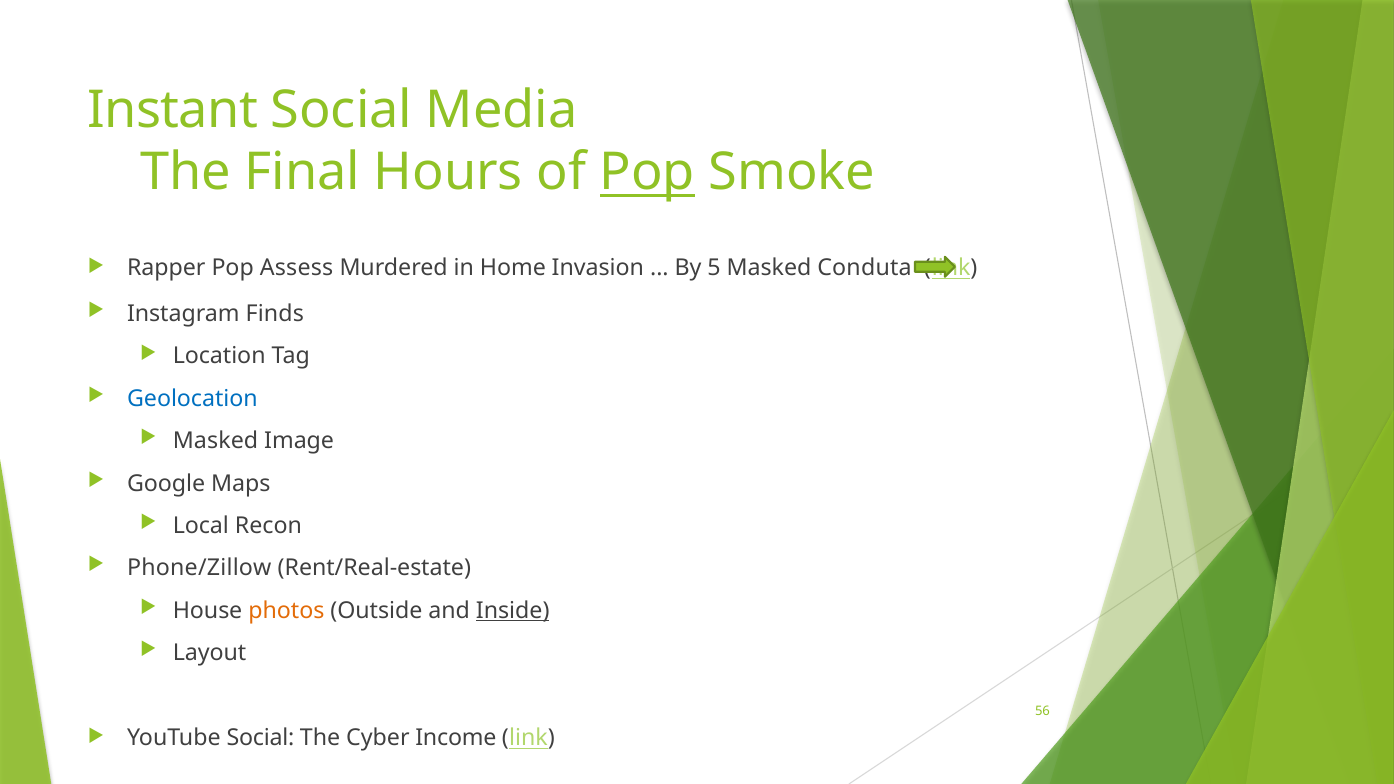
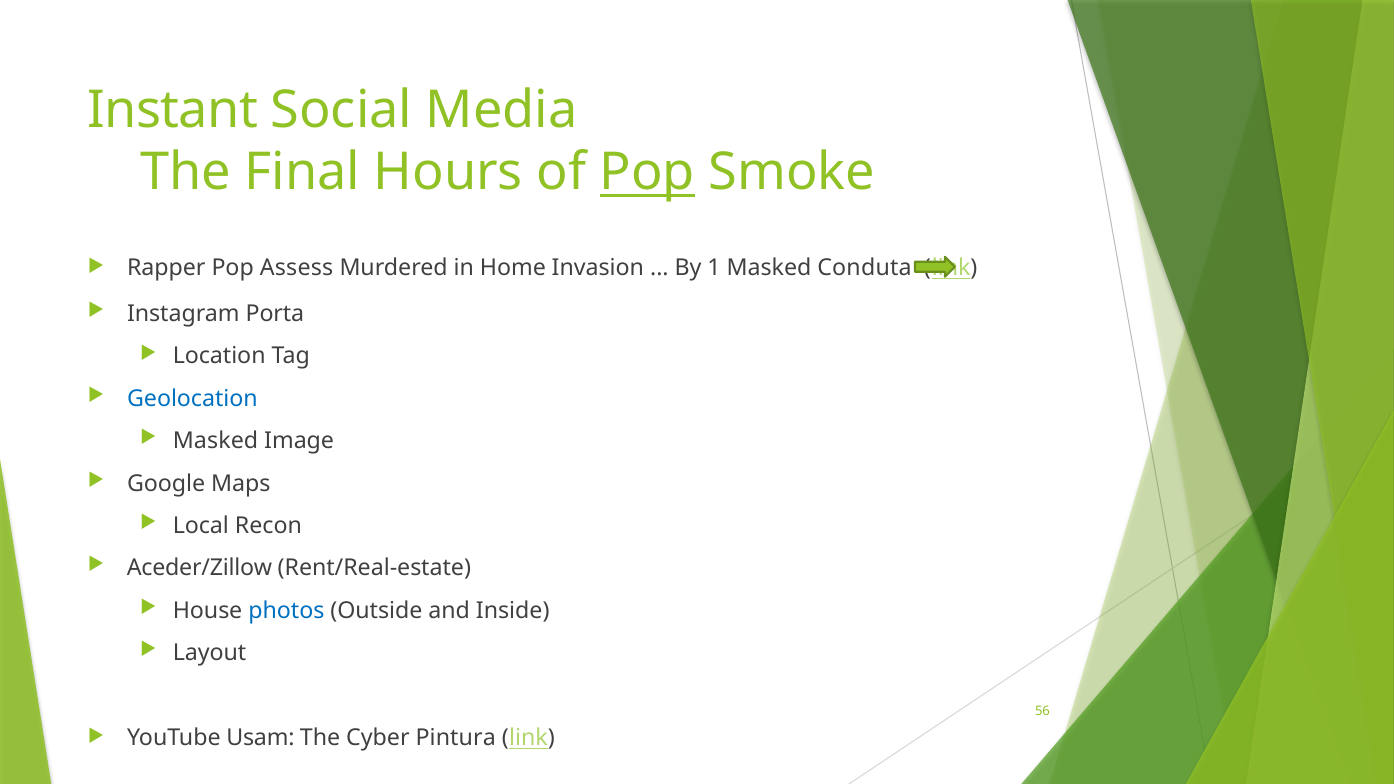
5: 5 -> 1 (714, 268)
Finds: Finds -> Porta (275, 314)
Phone/Zillow: Phone/Zillow -> Aceder/Zillow (200, 568)
photos colour: orange -> blue (286, 611)
Inside underline: present -> none (513, 611)
YouTube Social: Social -> Usam (260, 738)
Income: Income -> Pintura (456, 738)
